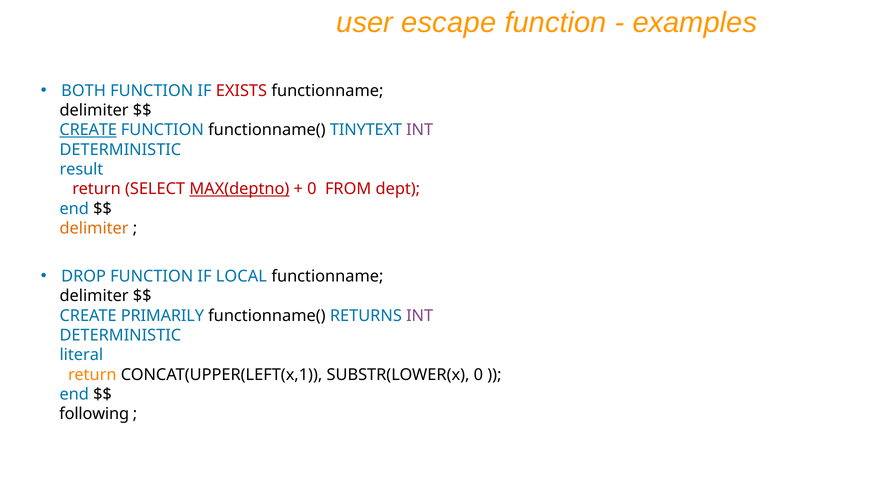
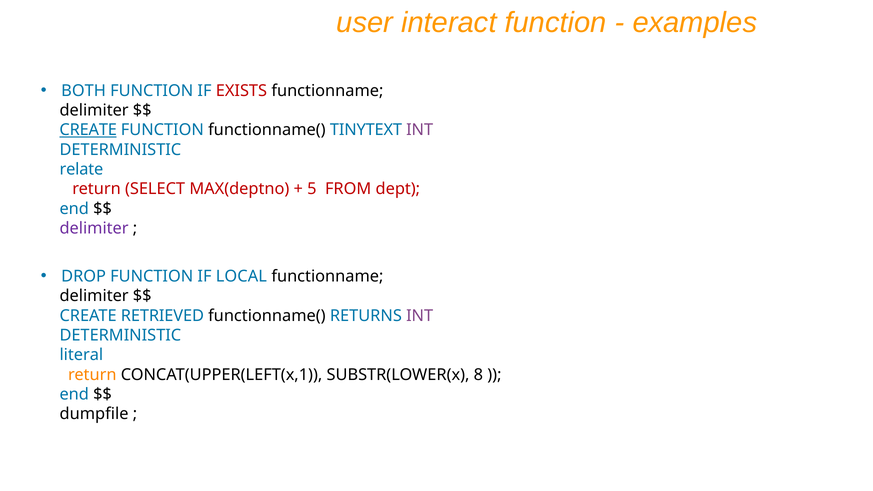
escape: escape -> interact (449, 23)
result: result -> relate (81, 169)
MAX(deptno underline: present -> none (239, 189)
0: 0 -> 5 (312, 189)
delimiter colour: orange -> purple (94, 228)
PRIMARILY: PRIMARILY -> RETRIEVED (162, 316)
SUBSTR(LOWER(x 0: 0 -> 8 (478, 375)
following: following -> dumpfile (94, 414)
